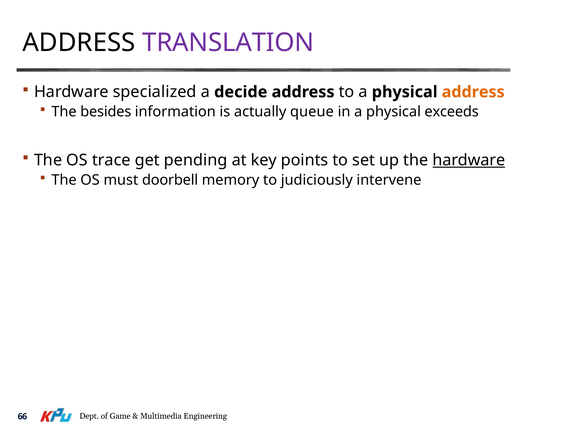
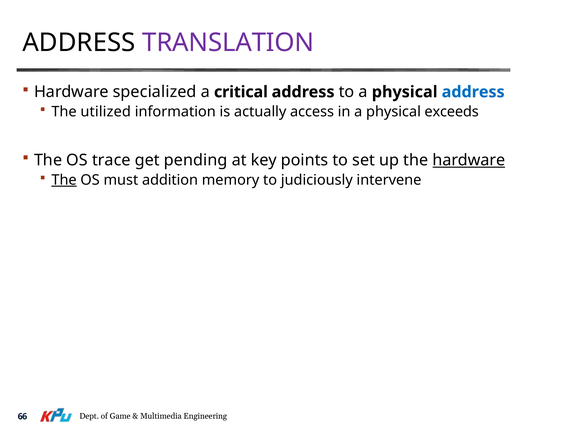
decide: decide -> critical (241, 92)
address colour: orange -> blue (473, 92)
besides: besides -> utilized (106, 112)
queue: queue -> access (312, 112)
The underline: none -> present (64, 180)
doorbell: doorbell -> addition (170, 180)
